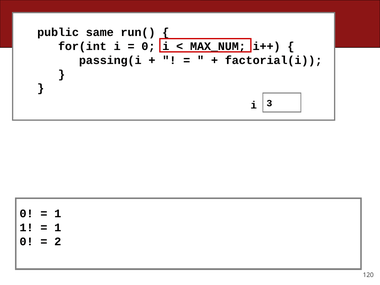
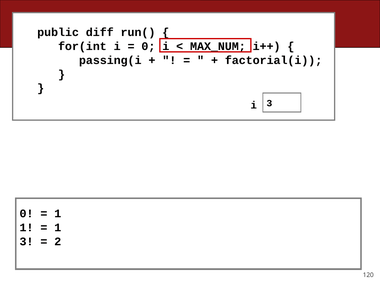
same: same -> diff (100, 32)
0: 0 -> 3 (27, 241)
